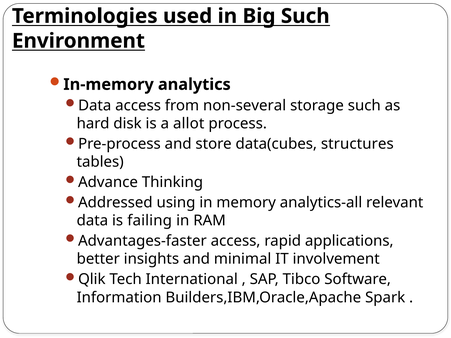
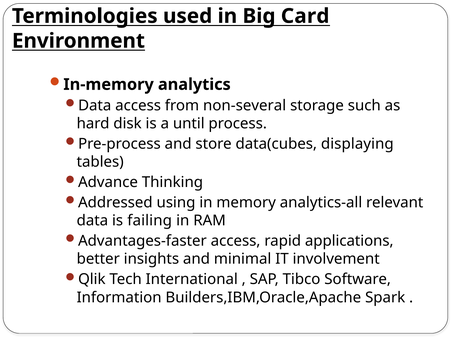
Big Such: Such -> Card (305, 16)
allot: allot -> until (189, 124)
structures: structures -> displaying (357, 144)
